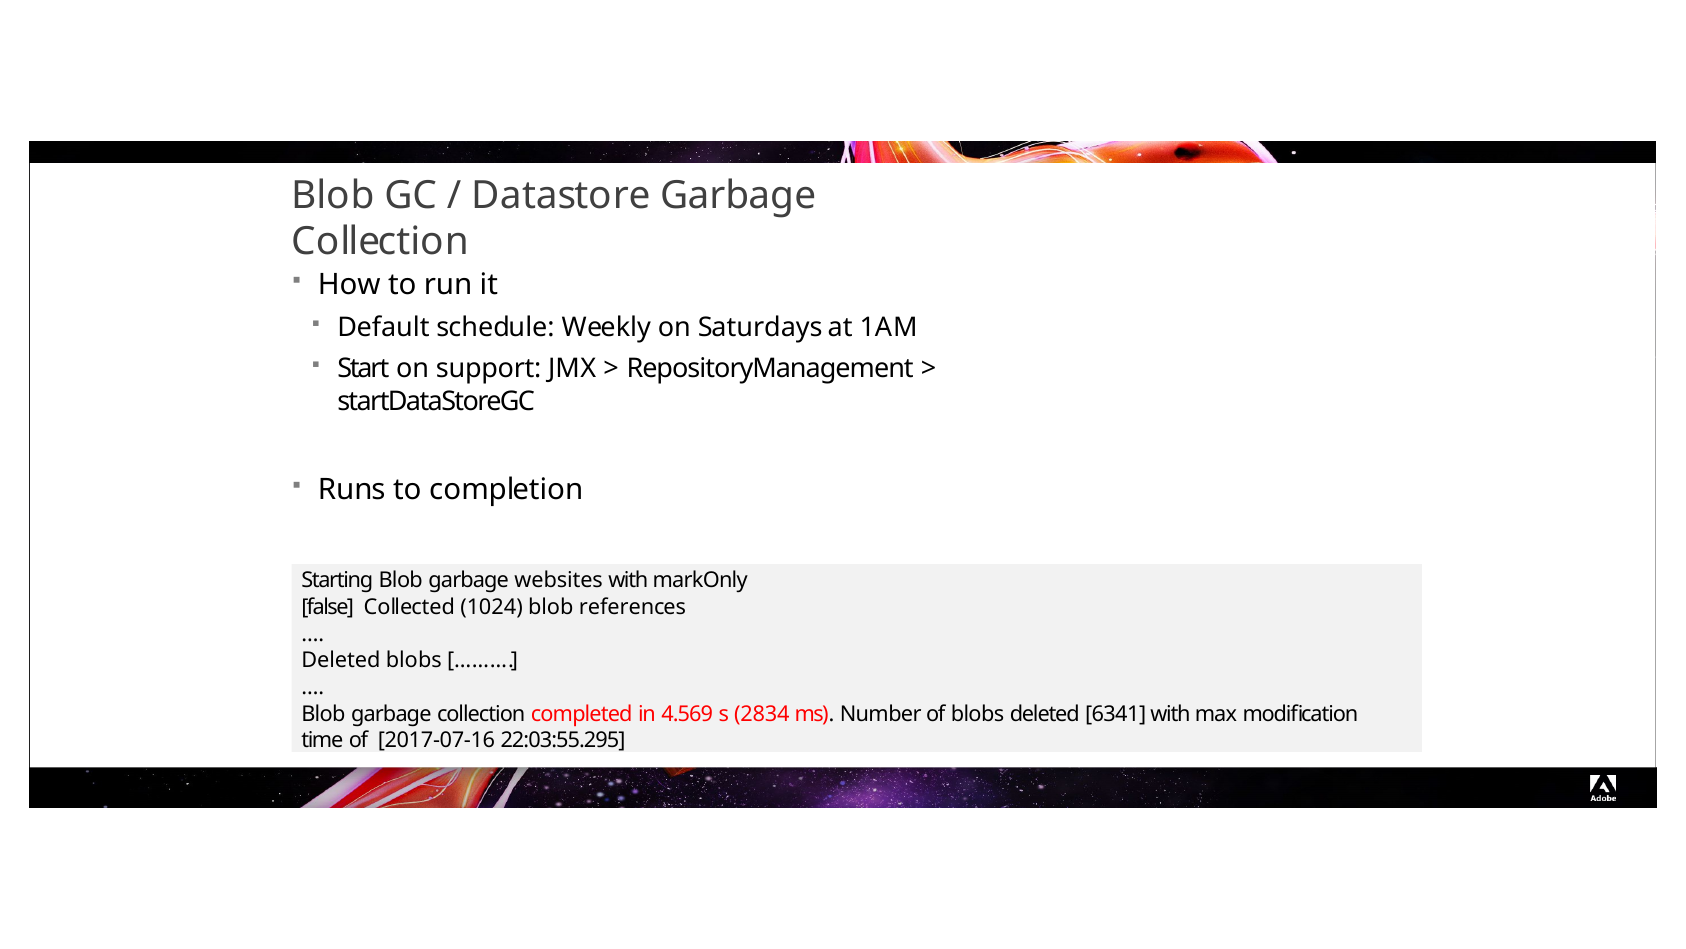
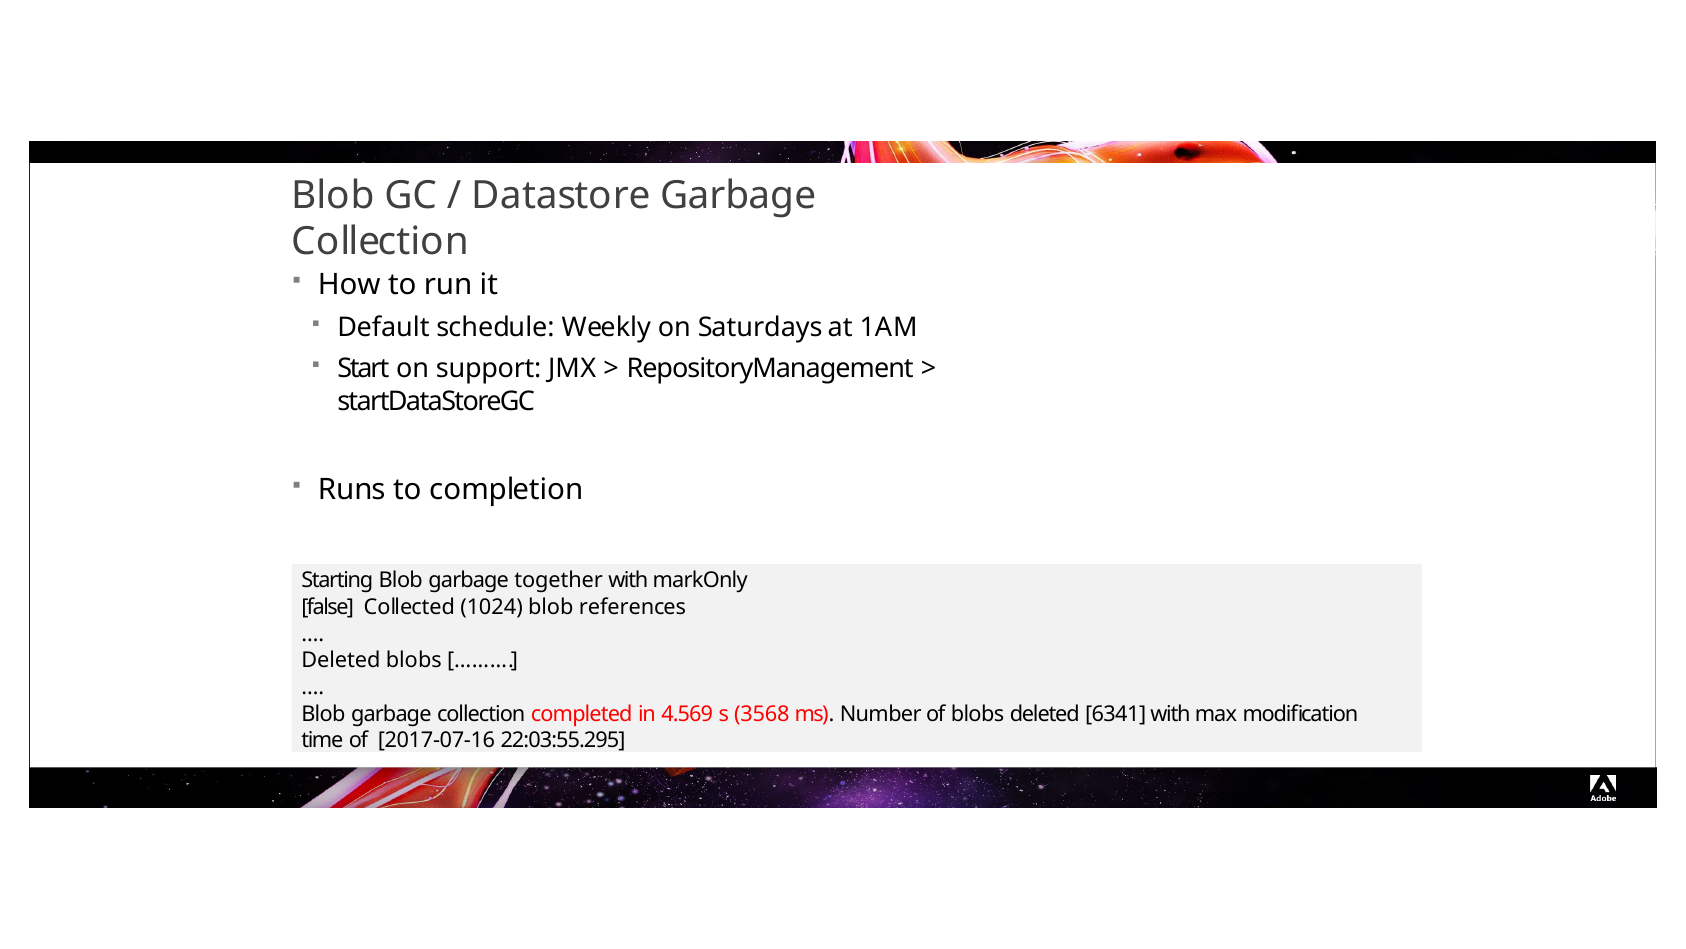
websites: websites -> together (559, 580)
2834: 2834 -> 3568 (762, 714)
